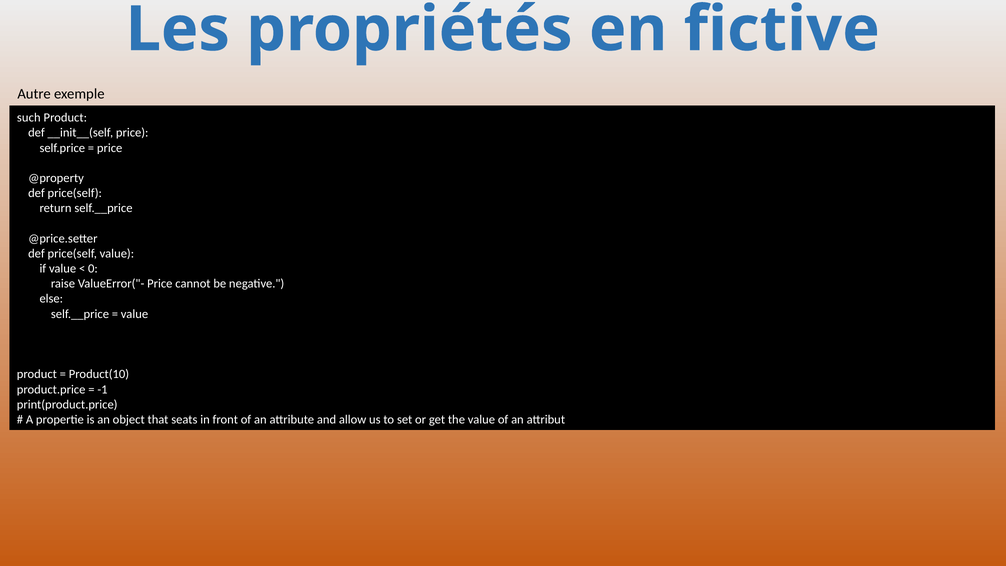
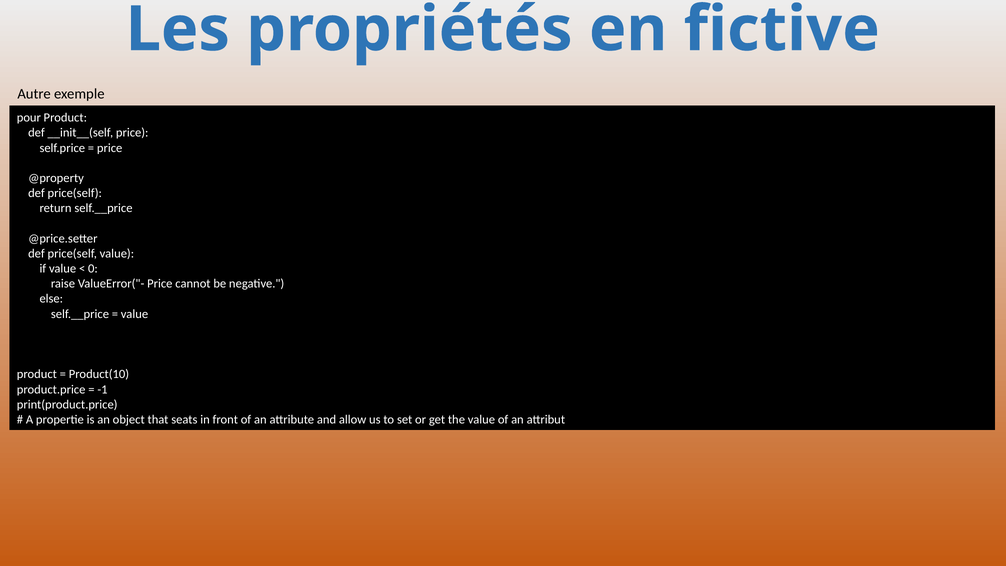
such: such -> pour (29, 118)
